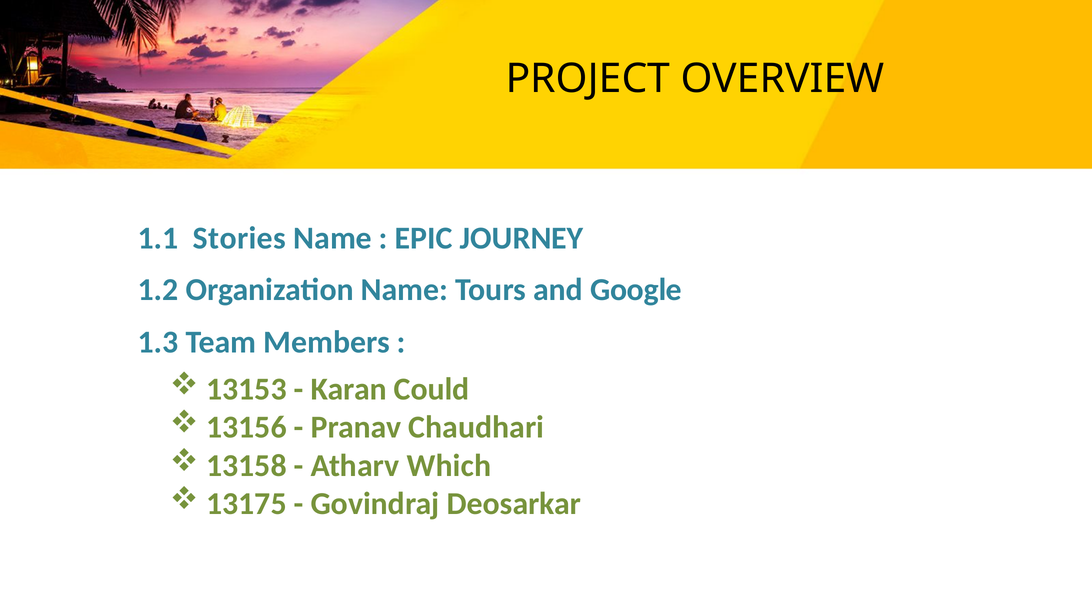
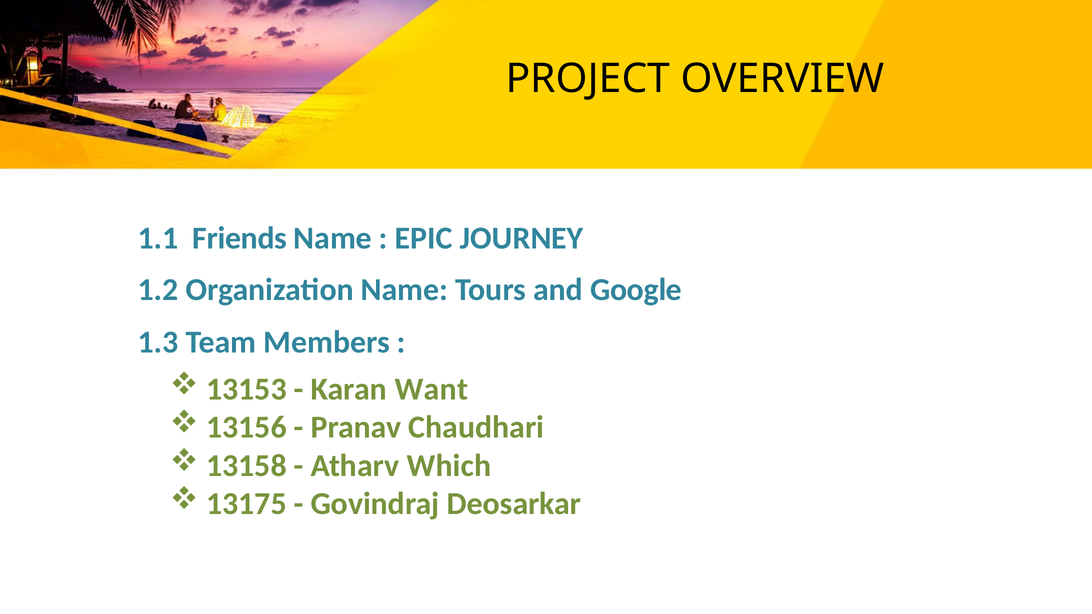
Stories: Stories -> Friends (240, 238)
Could: Could -> Want (431, 389)
